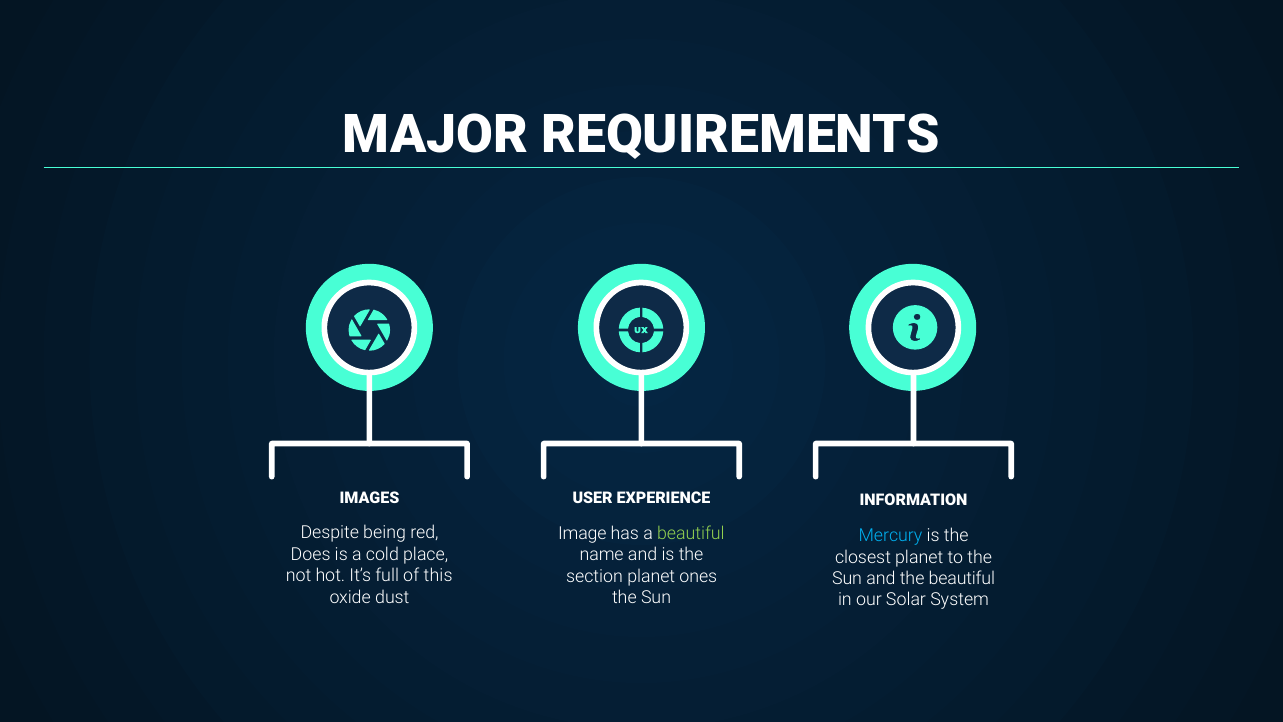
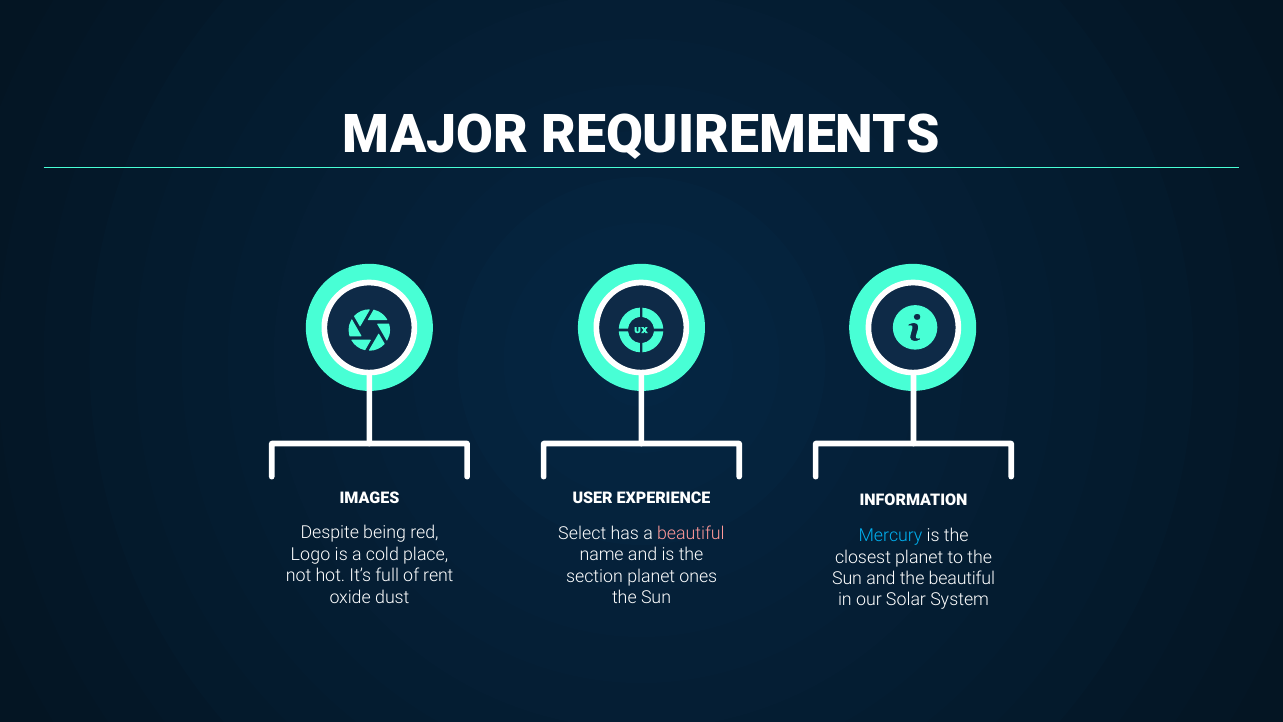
Image: Image -> Select (582, 533)
beautiful colour: light green -> pink (691, 533)
Does: Does -> Logo (311, 554)
this: this -> rent (438, 576)
